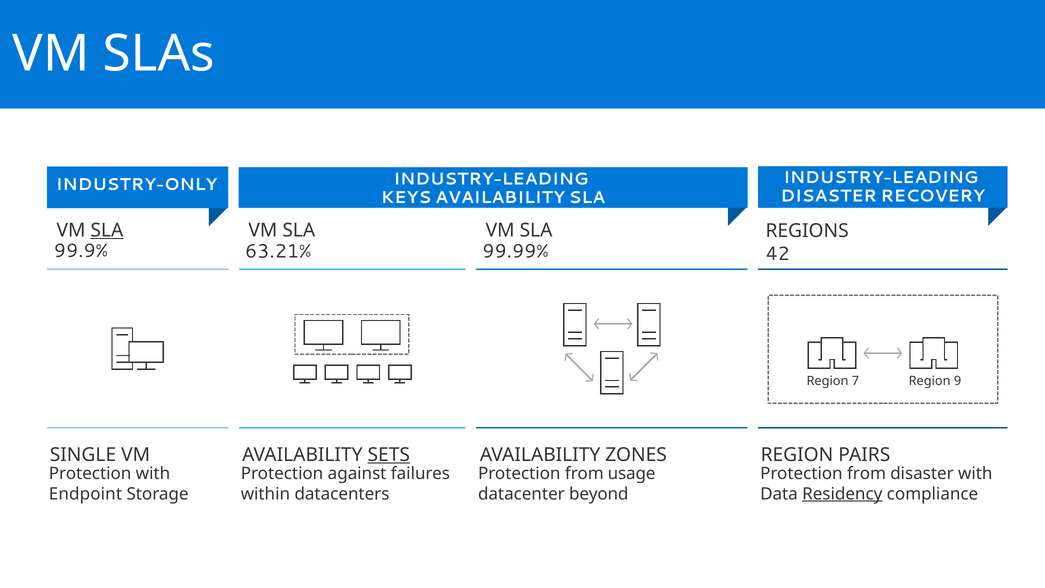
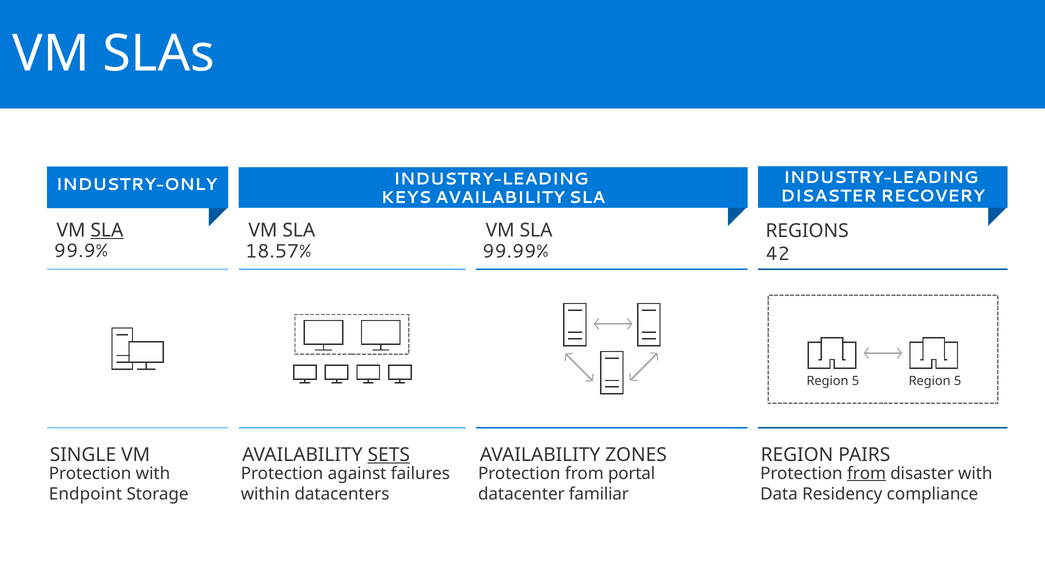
63.21%: 63.21% -> 18.57% (278, 251)
7: 7 -> 5 (855, 381)
9: 9 -> 5 (958, 381)
usage: usage -> portal (632, 473)
from underline: none -> present (867, 473)
beyond: beyond -> familiar (599, 494)
Residency underline: present -> none (842, 494)
